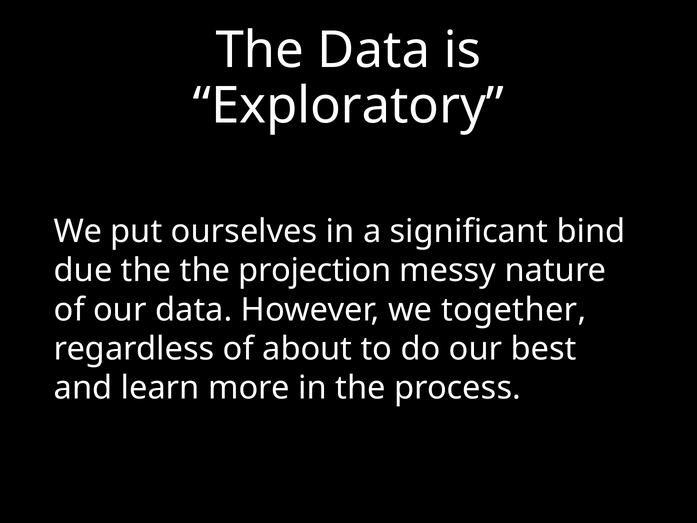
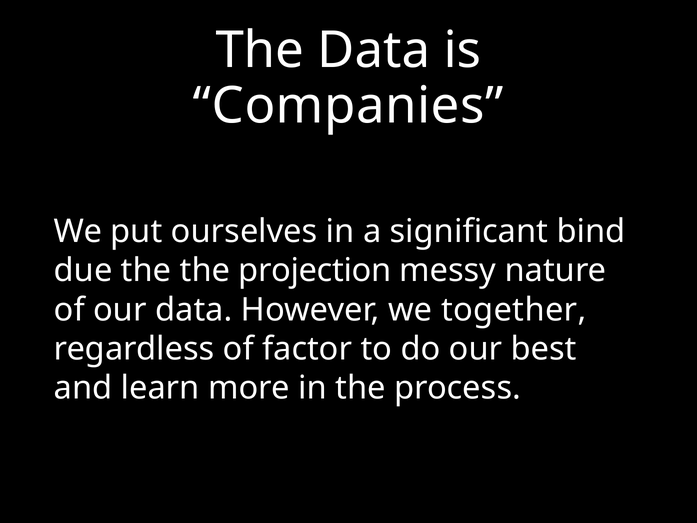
Exploratory: Exploratory -> Companies (348, 106)
about: about -> factor (307, 349)
